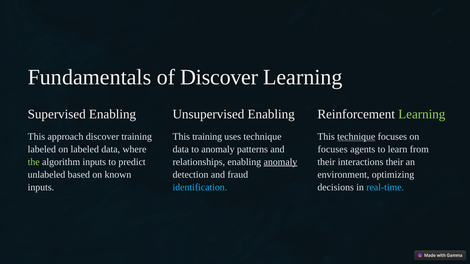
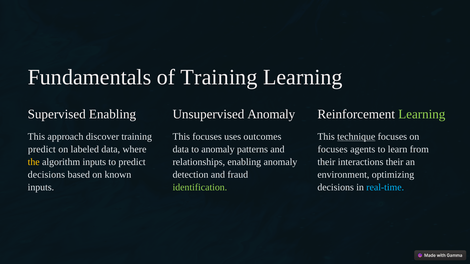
of Discover: Discover -> Training (219, 77)
Unsupervised Enabling: Enabling -> Anomaly (271, 114)
This training: training -> focuses (207, 137)
uses technique: technique -> outcomes (262, 137)
labeled: labeled -> predict (42, 149)
the colour: light green -> yellow (34, 162)
anomaly underline: present -> none (280, 162)
unlabeled: unlabeled -> decisions (46, 175)
identification colour: light blue -> light green (200, 187)
